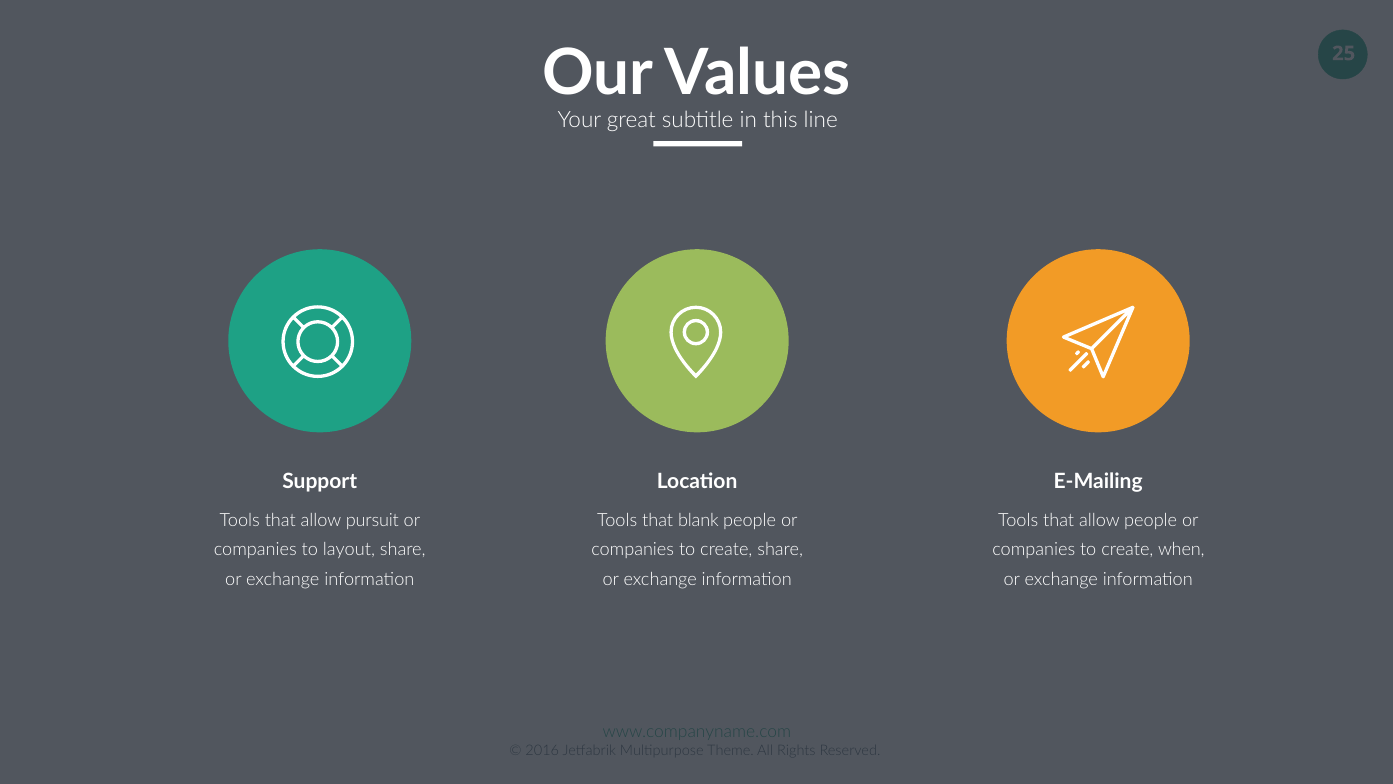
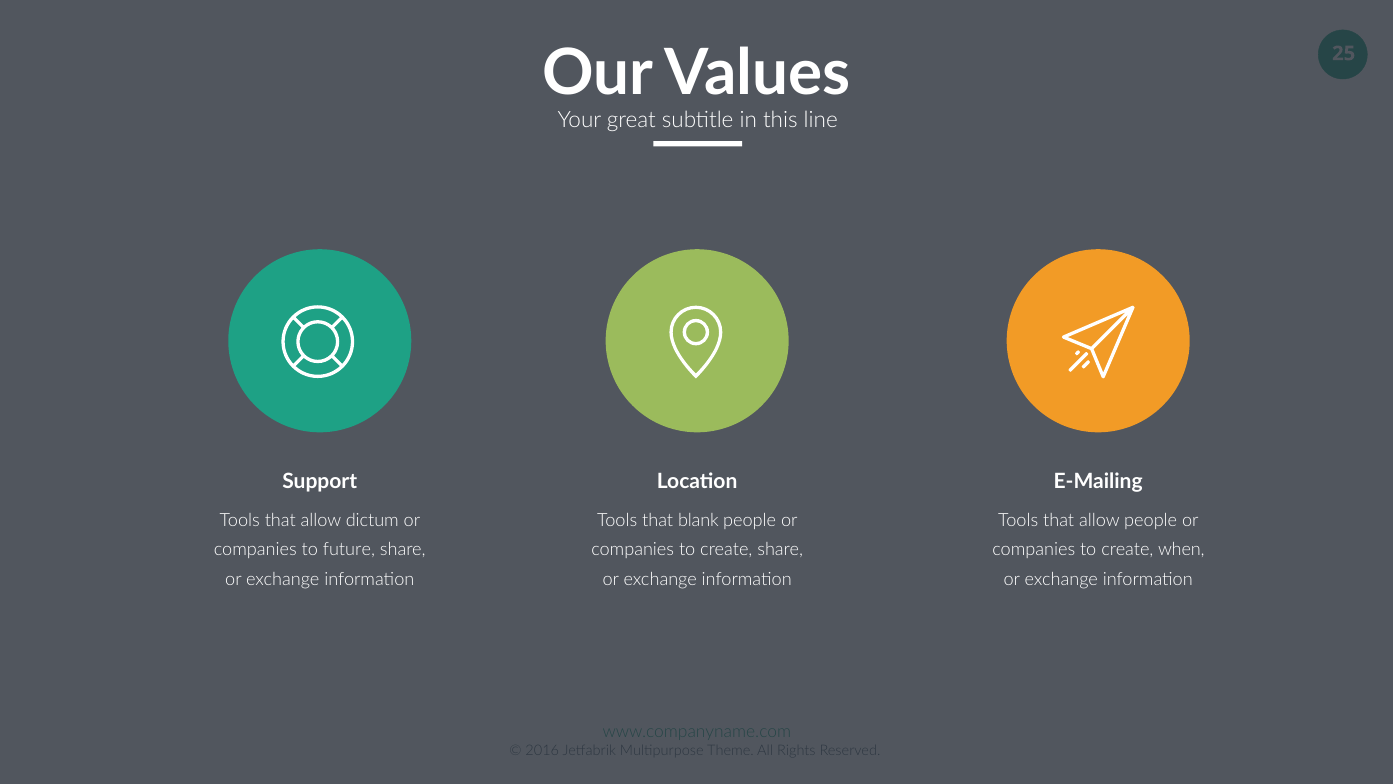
pursuit: pursuit -> dictum (372, 520)
layout: layout -> future (349, 550)
